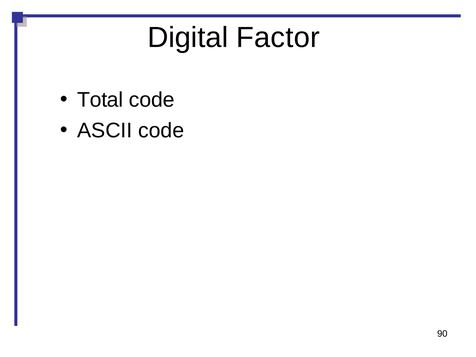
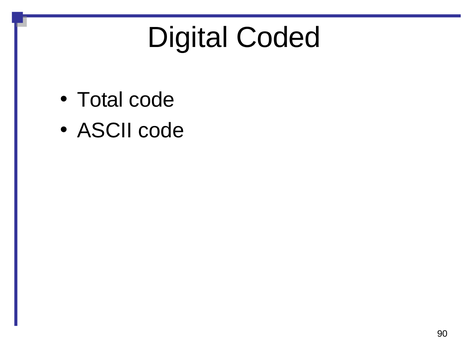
Factor: Factor -> Coded (278, 38)
